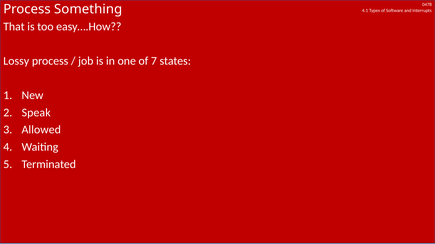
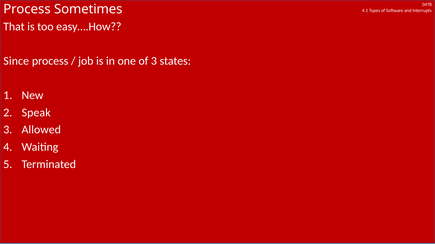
Something: Something -> Sometimes (88, 9)
Lossy: Lossy -> Since (16, 61)
of 7: 7 -> 3 (154, 61)
